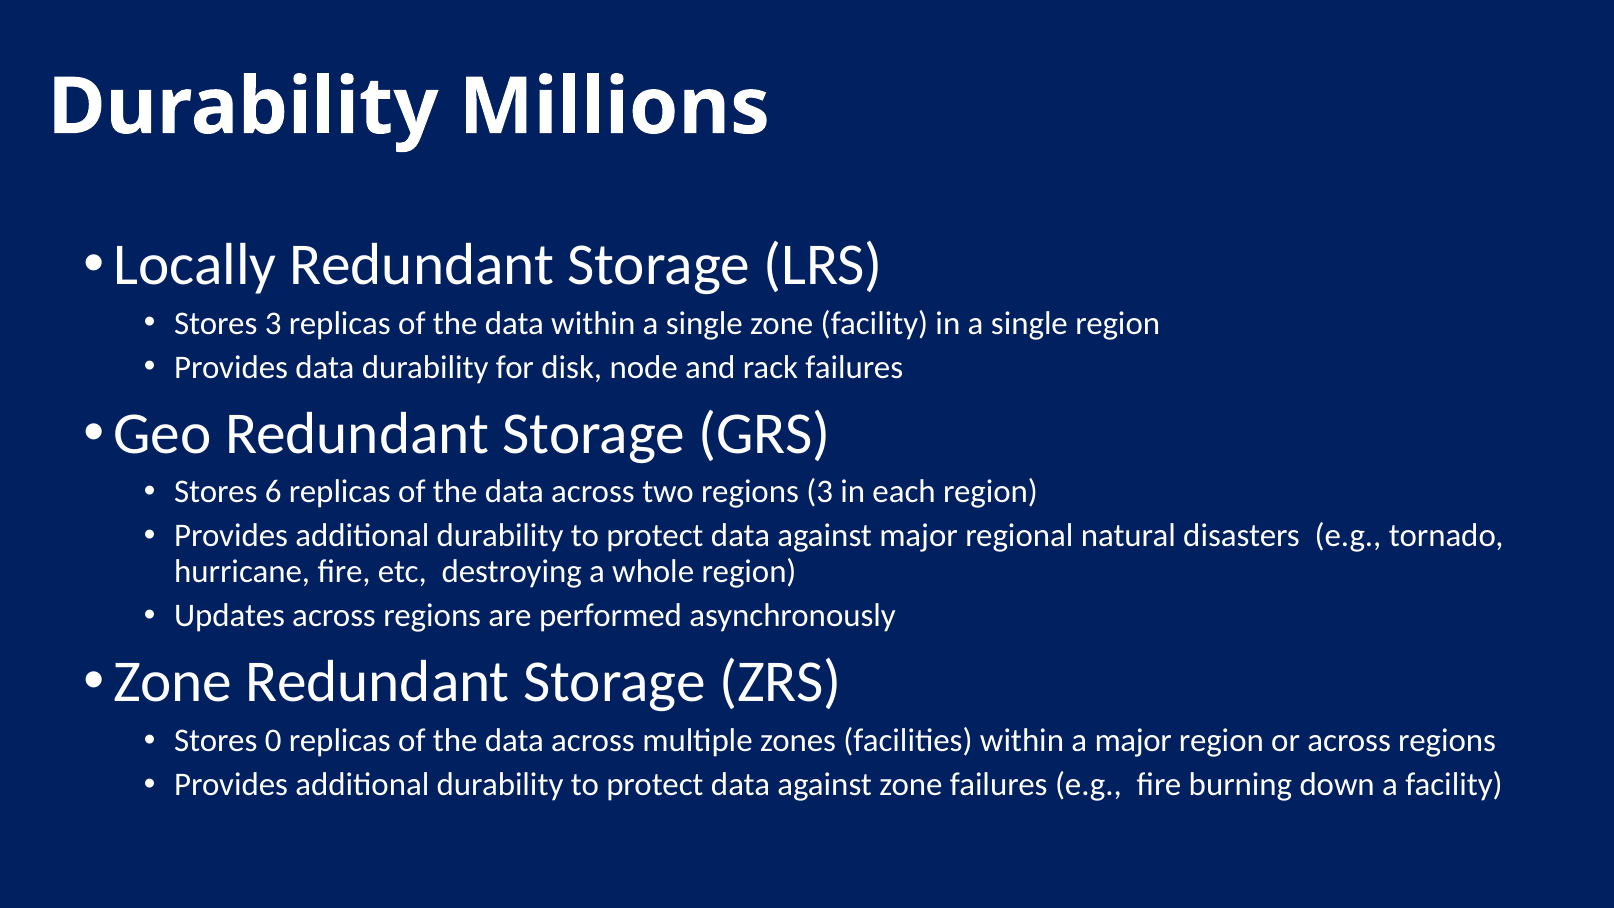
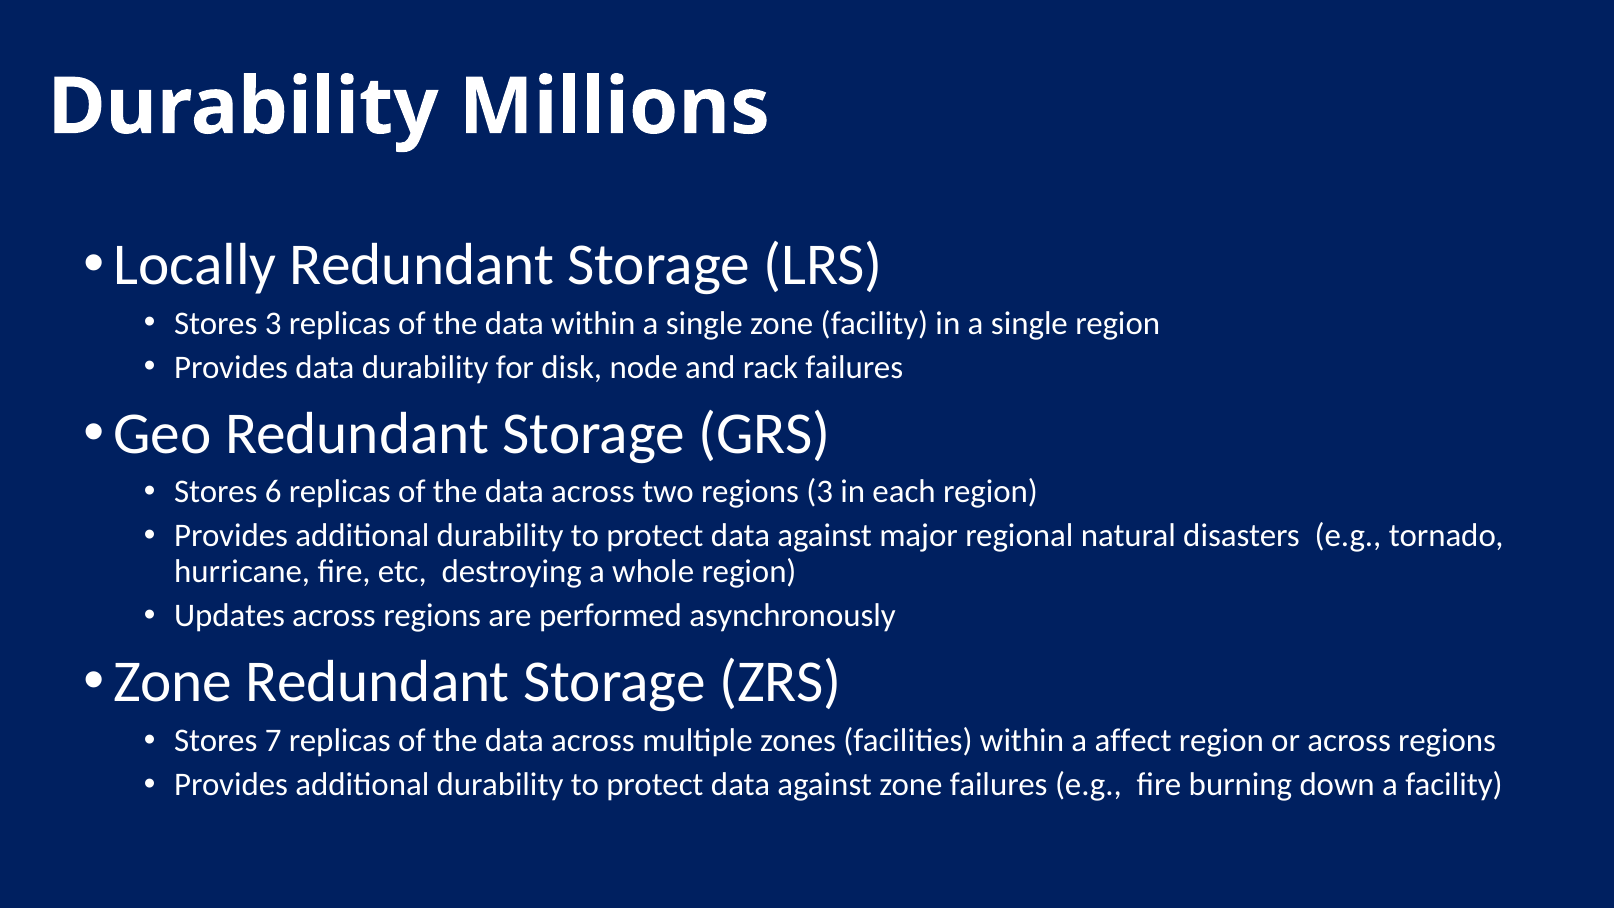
0: 0 -> 7 (273, 740)
a major: major -> affect (1133, 740)
